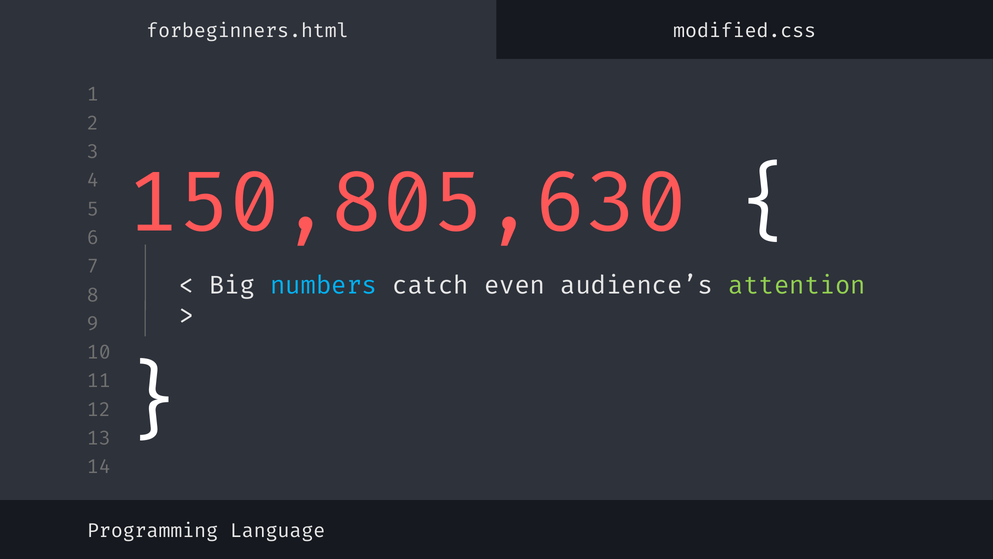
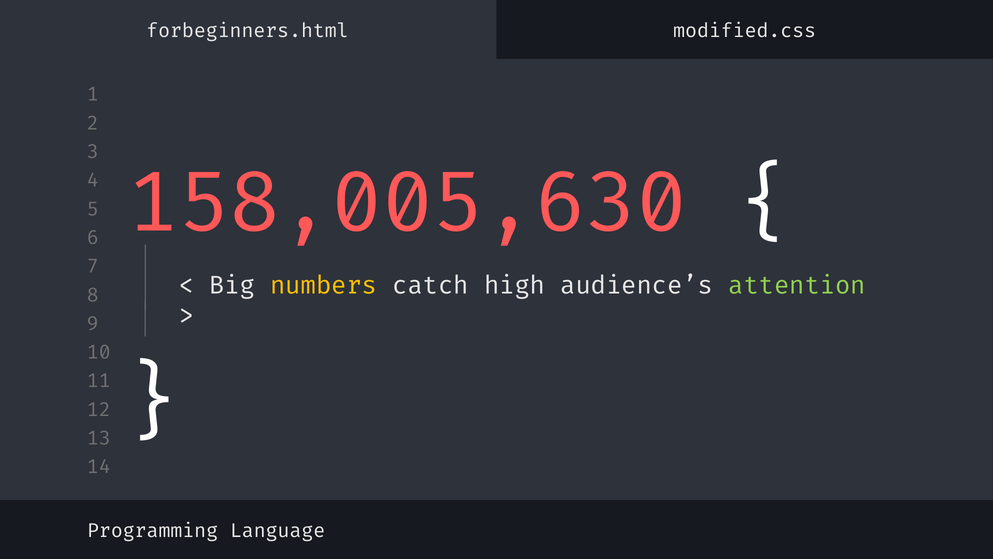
150,805,630: 150,805,630 -> 158,005,630 (407, 203)
numbers colour: light blue -> yellow (324, 286)
even: even -> high (515, 286)
